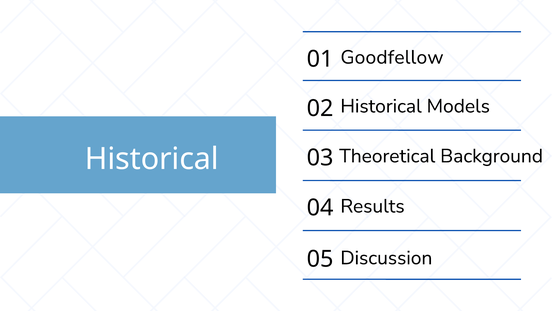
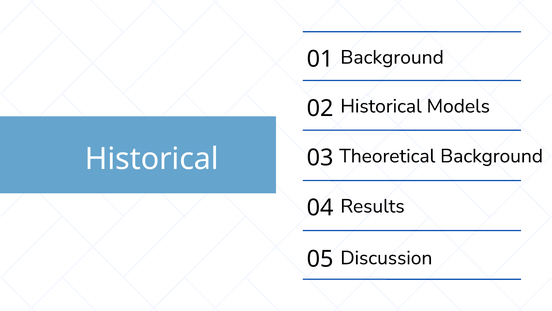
Goodfellow: Goodfellow -> Background (392, 57)
